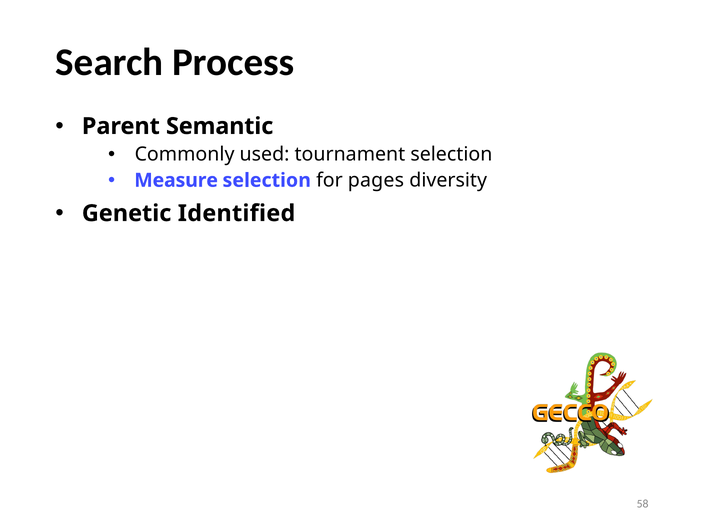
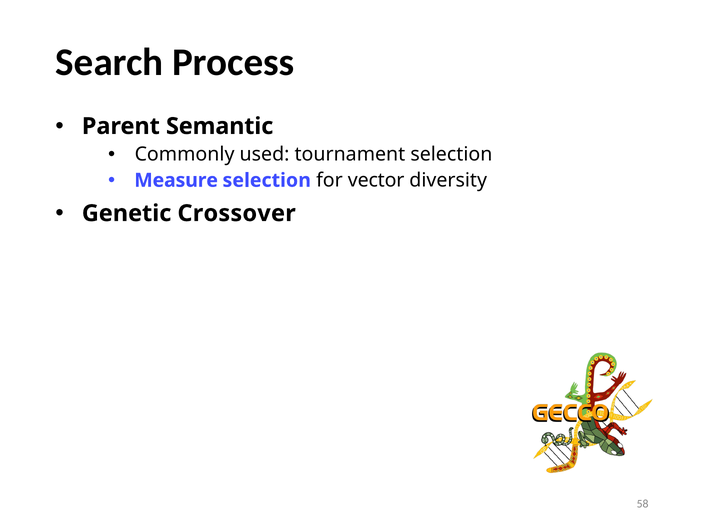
pages: pages -> vector (376, 180)
Identified: Identified -> Crossover (237, 213)
